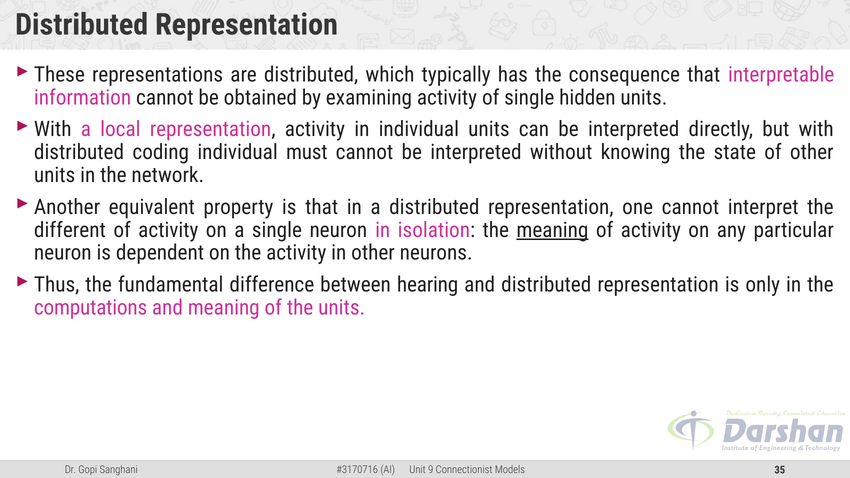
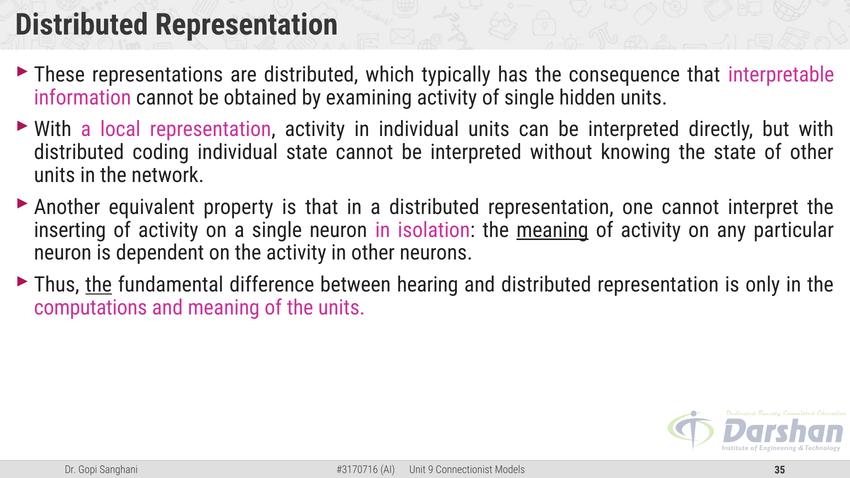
individual must: must -> state (307, 152)
different: different -> inserting (70, 230)
the underline: none -> present (99, 285)
